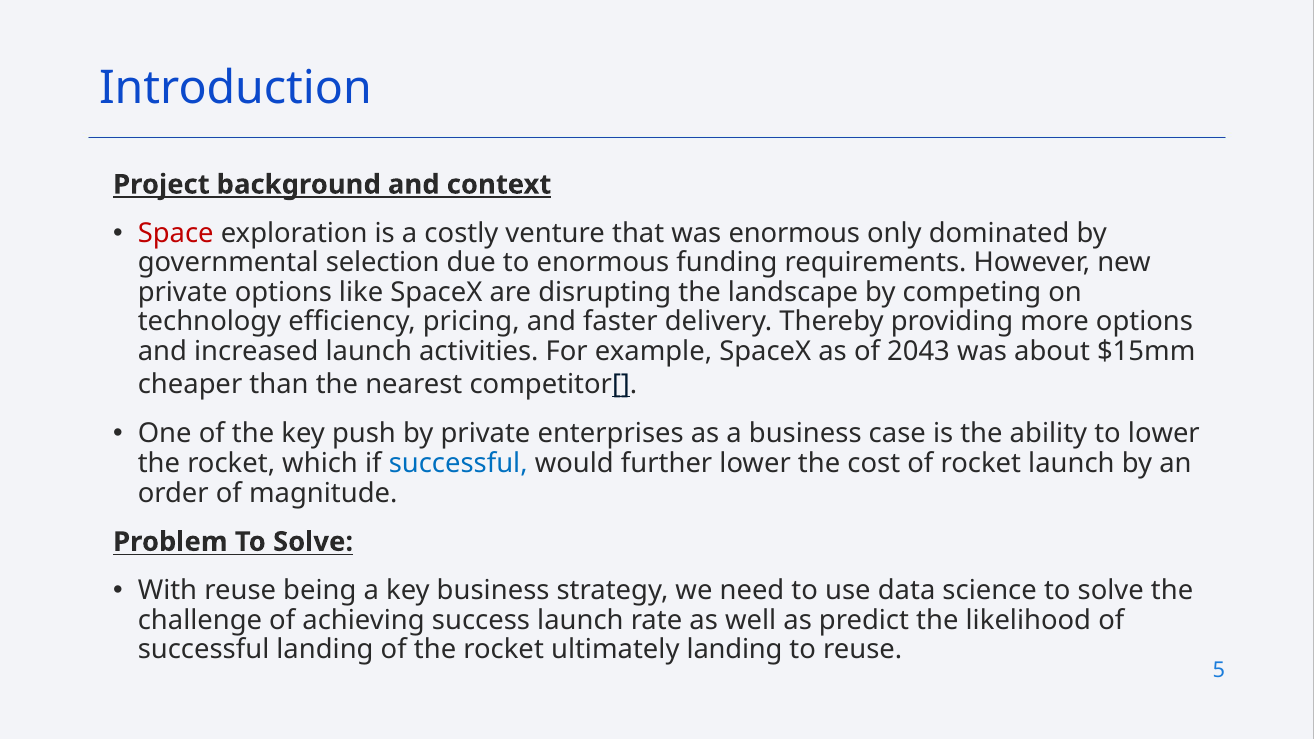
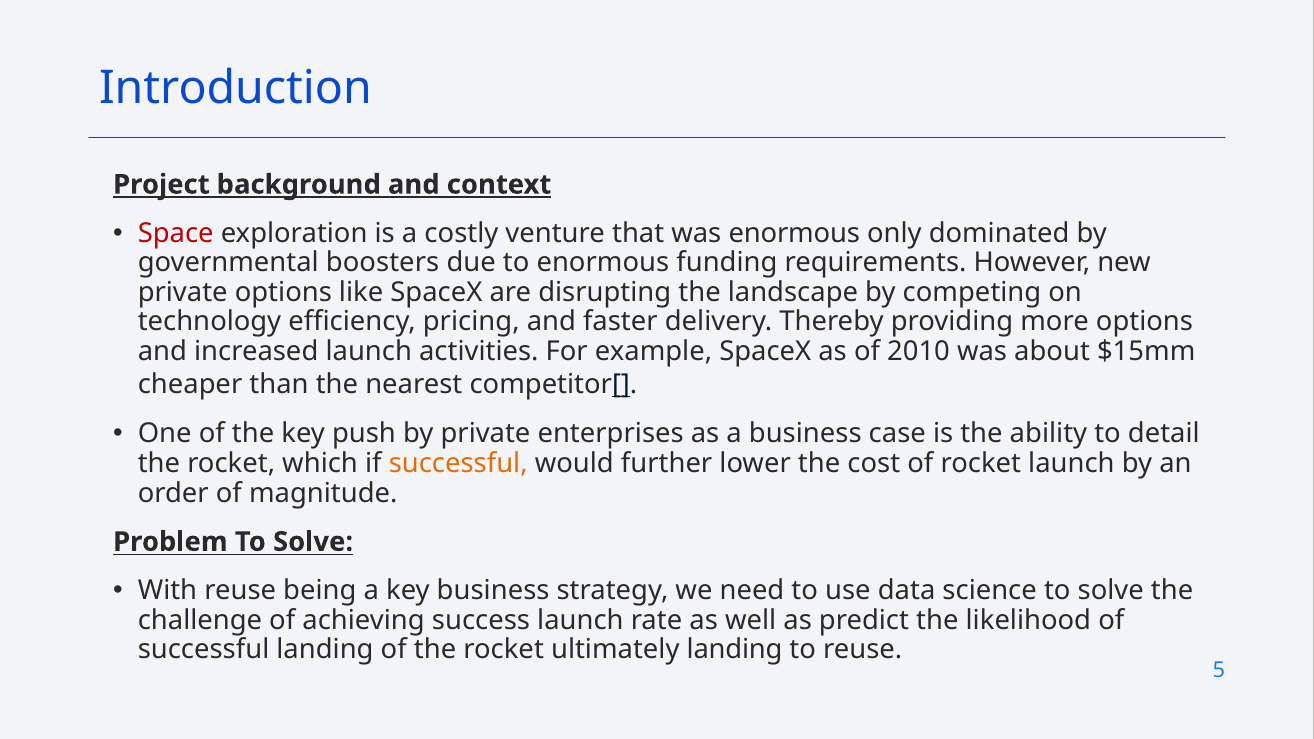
selection: selection -> boosters (383, 263)
2043: 2043 -> 2010 (919, 352)
to lower: lower -> detail (1164, 434)
successful colour: blue -> orange (458, 464)
